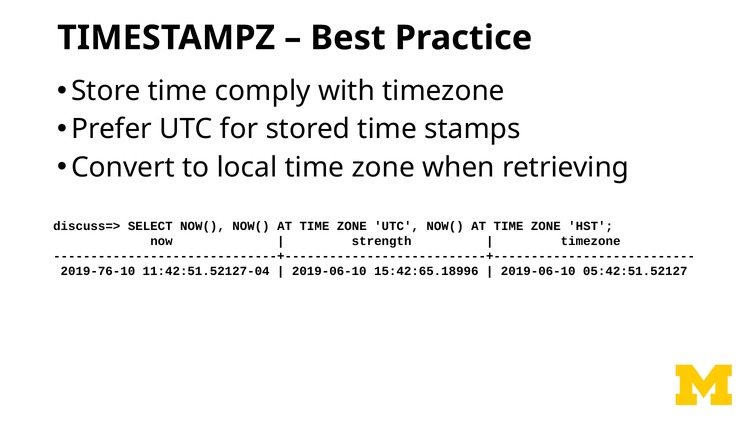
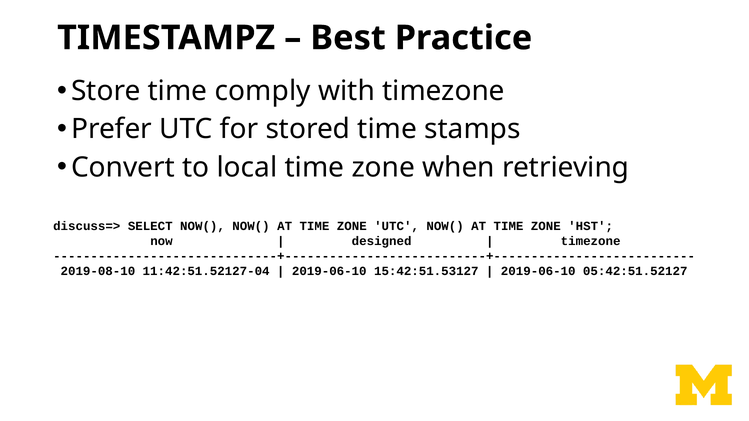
strength: strength -> designed (382, 241)
2019-76-10: 2019-76-10 -> 2019-08-10 (98, 271)
15:42:65.18996: 15:42:65.18996 -> 15:42:51.53127 (426, 271)
